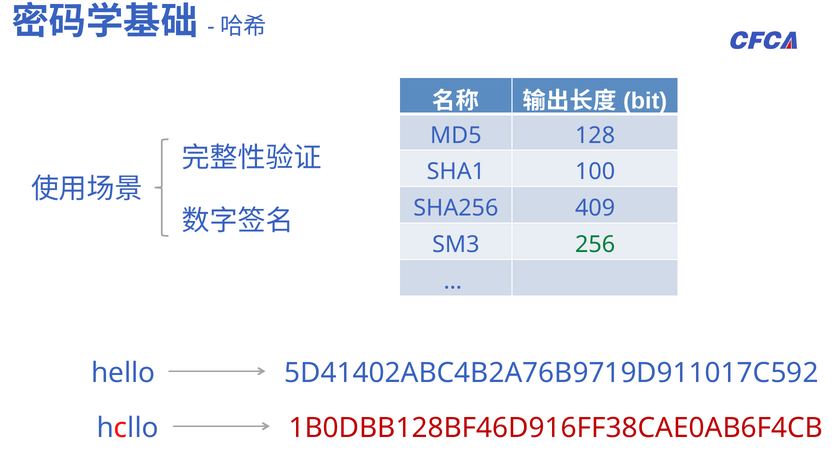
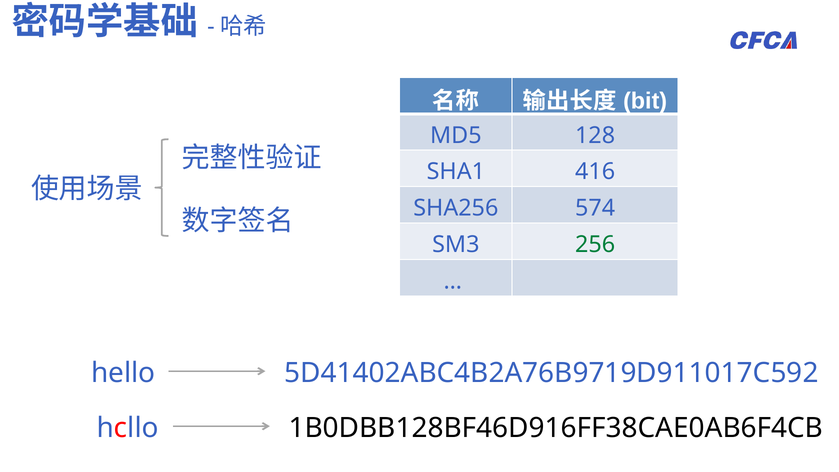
100: 100 -> 416 (595, 172)
409: 409 -> 574 (595, 208)
1B0DBB128BF46D916FF38CAE0AB6F4CB colour: red -> black (556, 428)
